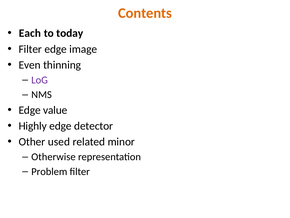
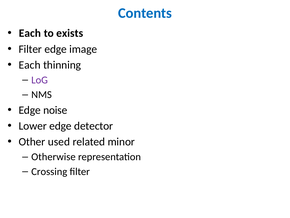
Contents colour: orange -> blue (145, 13)
today: today -> exists (70, 33)
Even: Even -> Each (30, 65)
value: value -> noise (55, 110)
Highly: Highly -> Lower (33, 126)
Problem: Problem -> Crossing (49, 171)
